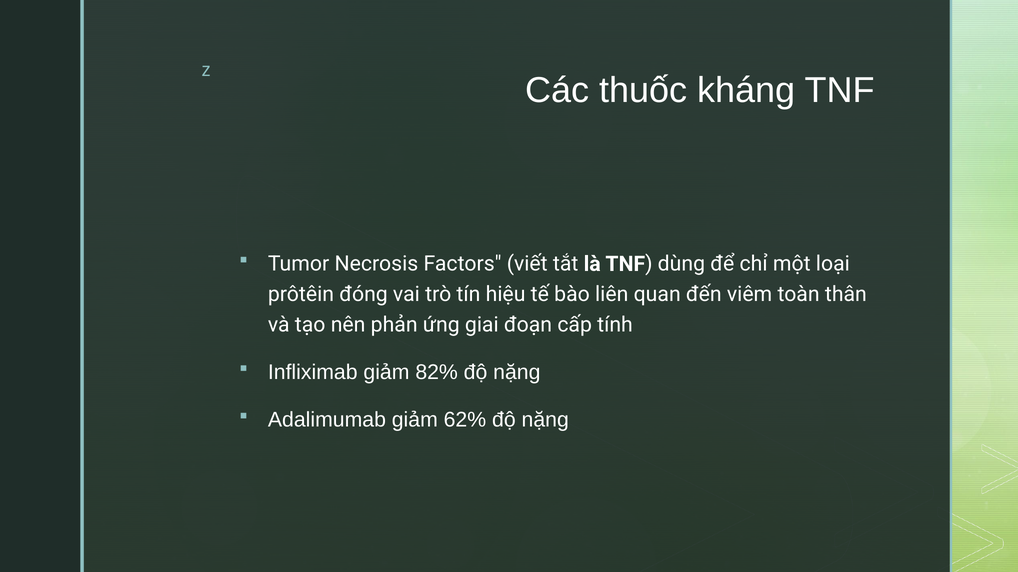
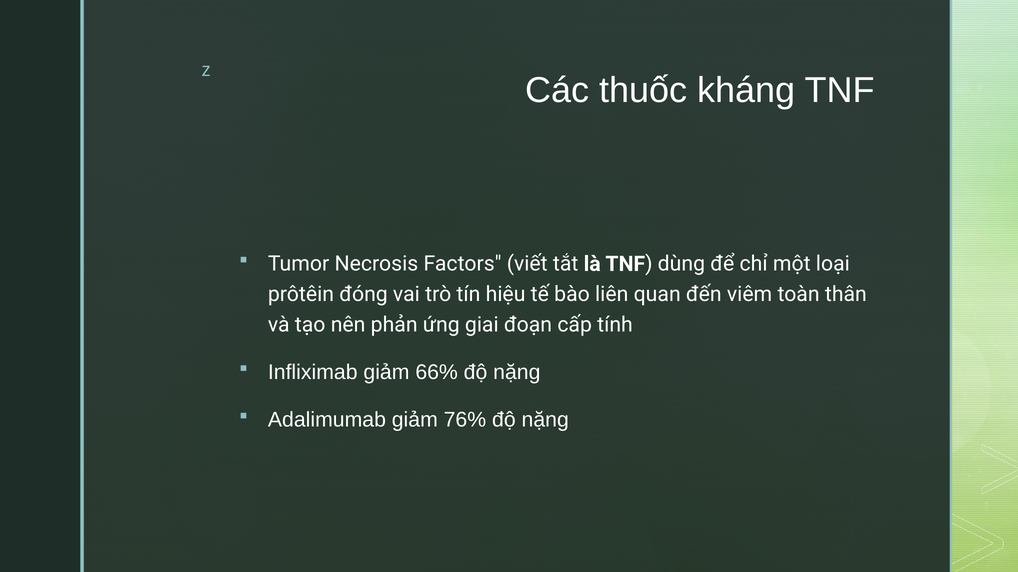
82%: 82% -> 66% (437, 373)
62%: 62% -> 76% (465, 420)
